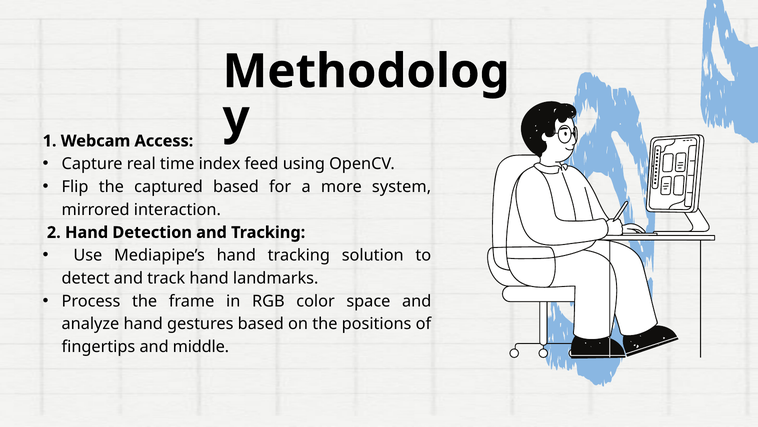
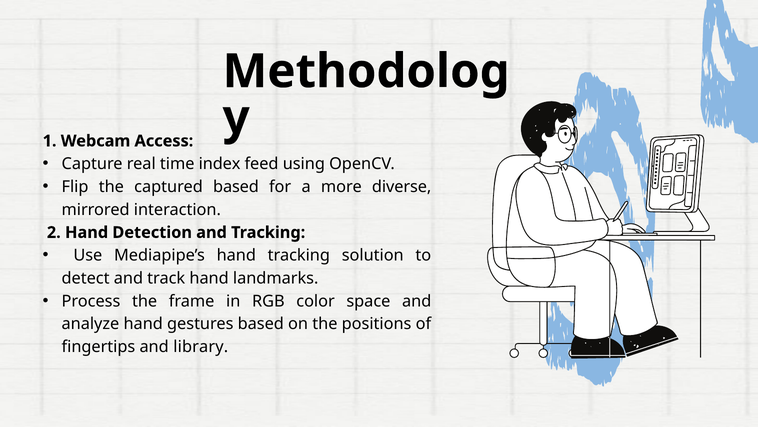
system: system -> diverse (402, 186)
middle: middle -> library (201, 346)
